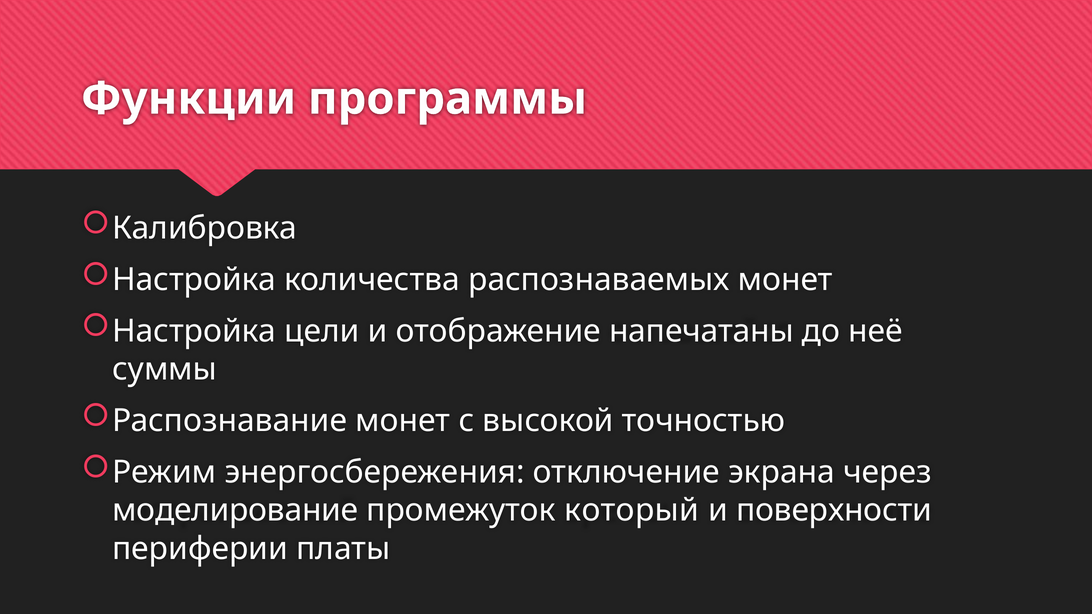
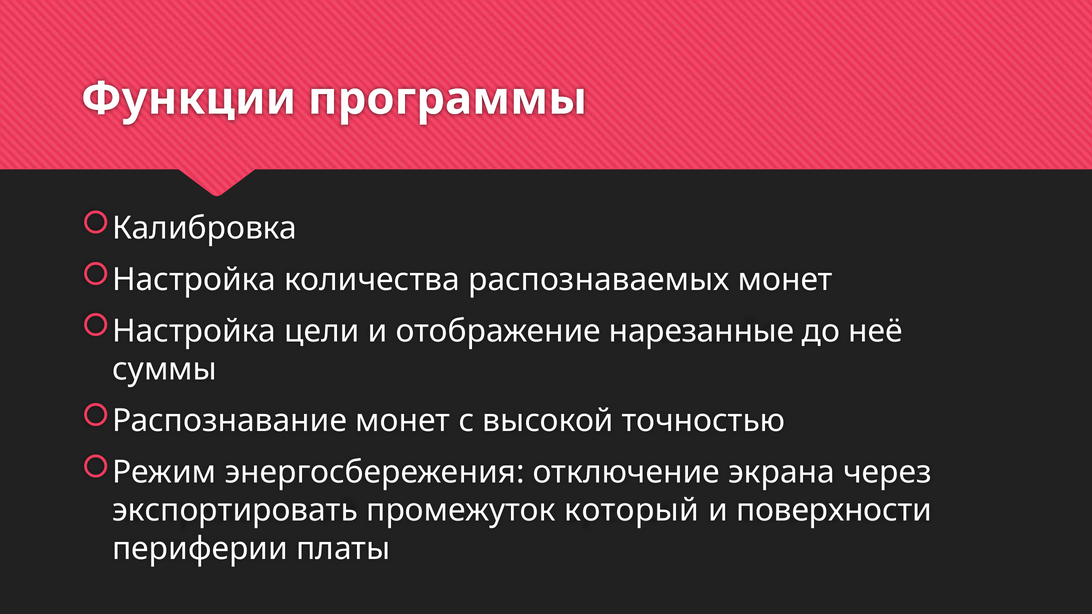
напечатаны: напечатаны -> нарезанные (702, 331)
моделирование: моделирование -> экспортировать (235, 511)
